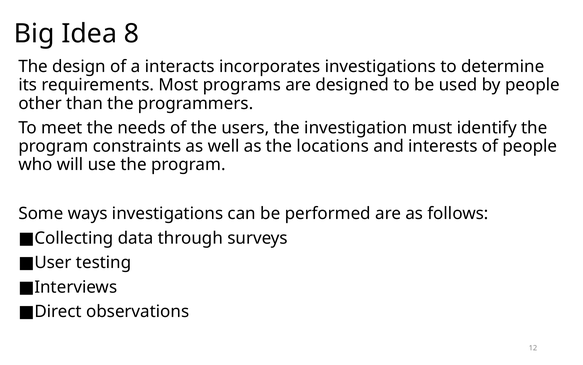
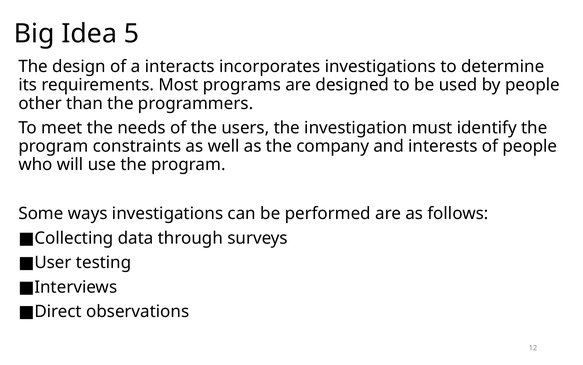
8: 8 -> 5 (132, 34)
locations: locations -> company (333, 146)
